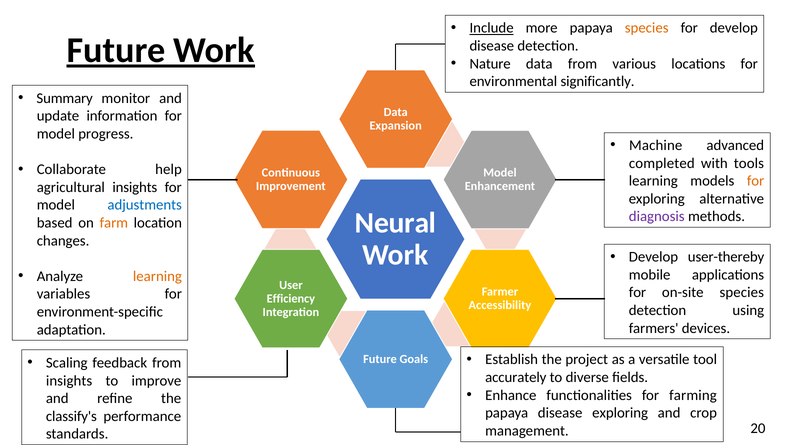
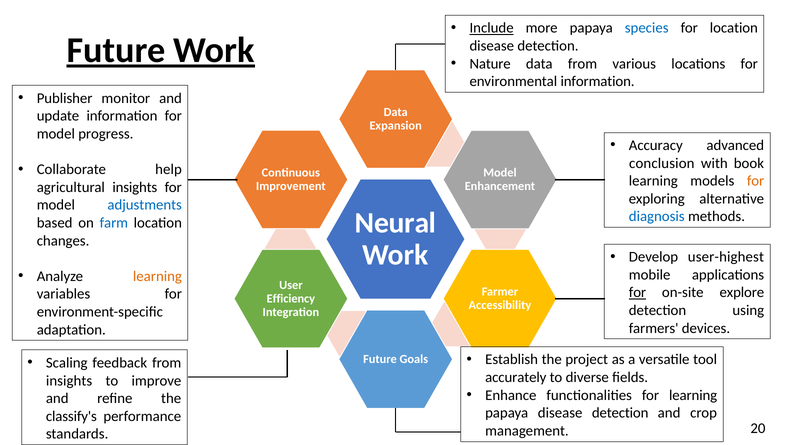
species colour: orange -> blue (647, 28)
for develop: develop -> location (734, 28)
environmental significantly: significantly -> information (598, 81)
Summary: Summary -> Publisher (65, 98)
Machine: Machine -> Accuracy (656, 145)
completed: completed -> conclusion (662, 163)
tools: tools -> book (749, 163)
diagnosis colour: purple -> blue (657, 217)
farm colour: orange -> blue (114, 223)
user-thereby: user-thereby -> user-highest (726, 257)
for underline: none -> present (637, 292)
on-site species: species -> explore (742, 292)
for farming: farming -> learning (693, 395)
papaya disease exploring: exploring -> detection (620, 413)
